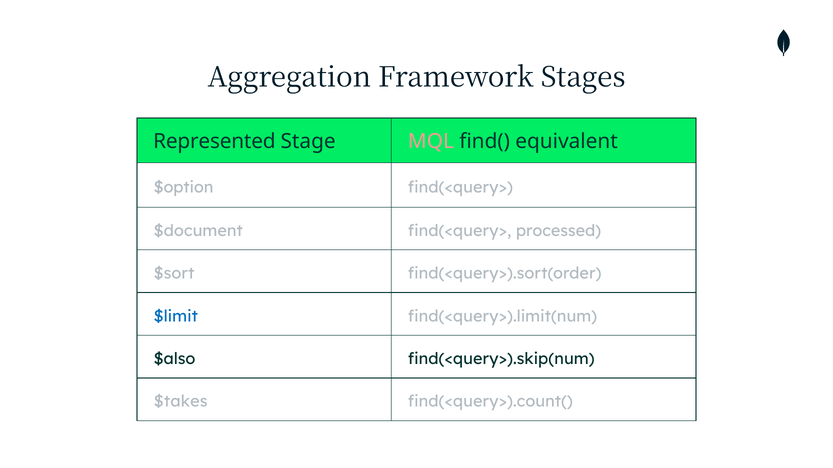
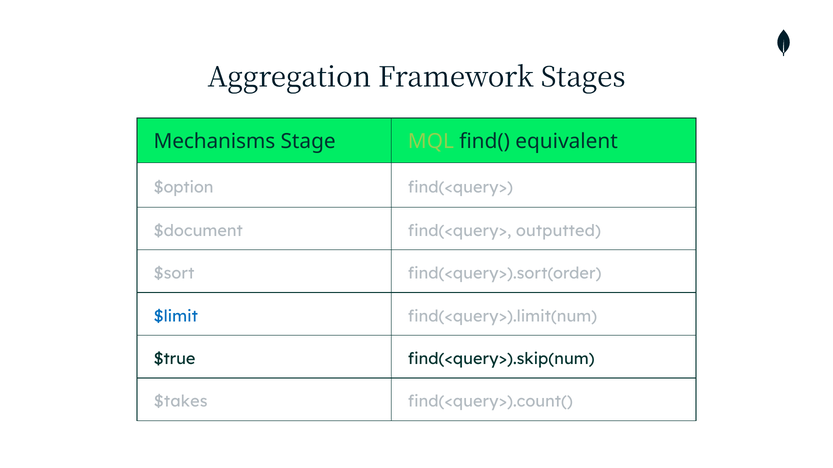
Represented: Represented -> Mechanisms (214, 142)
MQL colour: pink -> light green (431, 142)
processed: processed -> outputted (558, 231)
$also: $also -> $true (174, 359)
